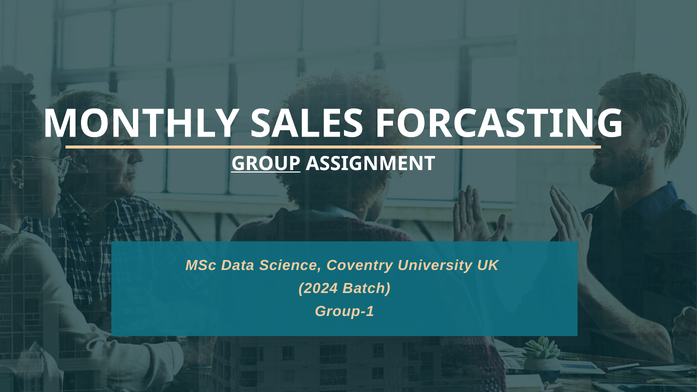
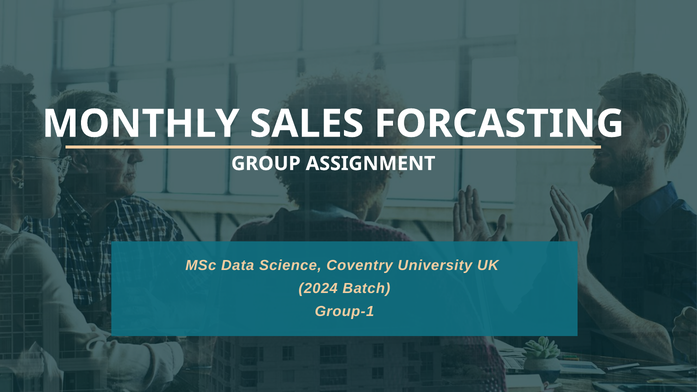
GROUP underline: present -> none (266, 164)
